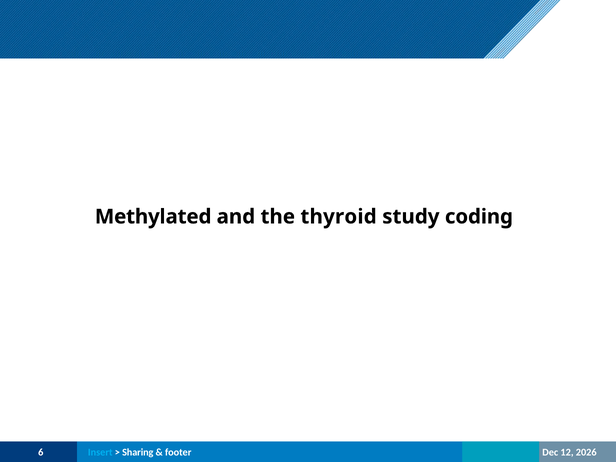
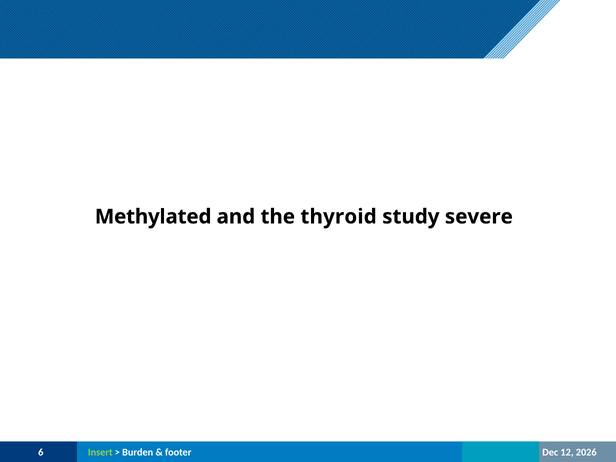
coding: coding -> severe (479, 217)
Insert colour: light blue -> light green (100, 452)
Sharing: Sharing -> Burden (138, 452)
